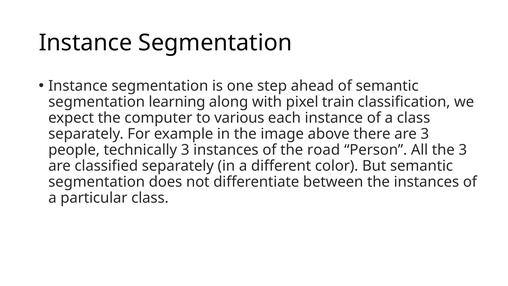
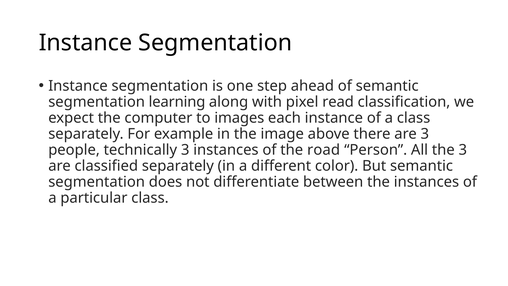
train: train -> read (338, 102)
various: various -> images (239, 118)
